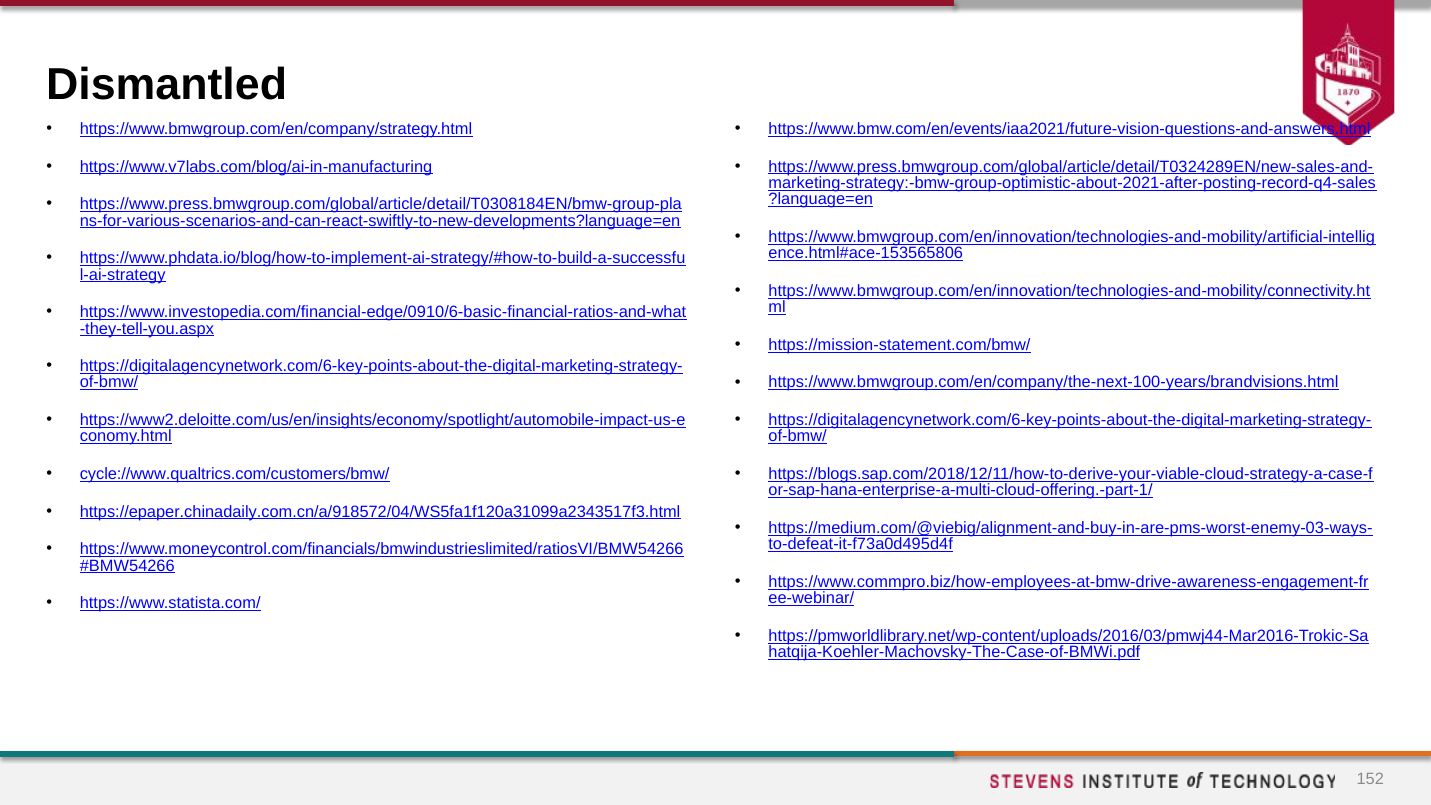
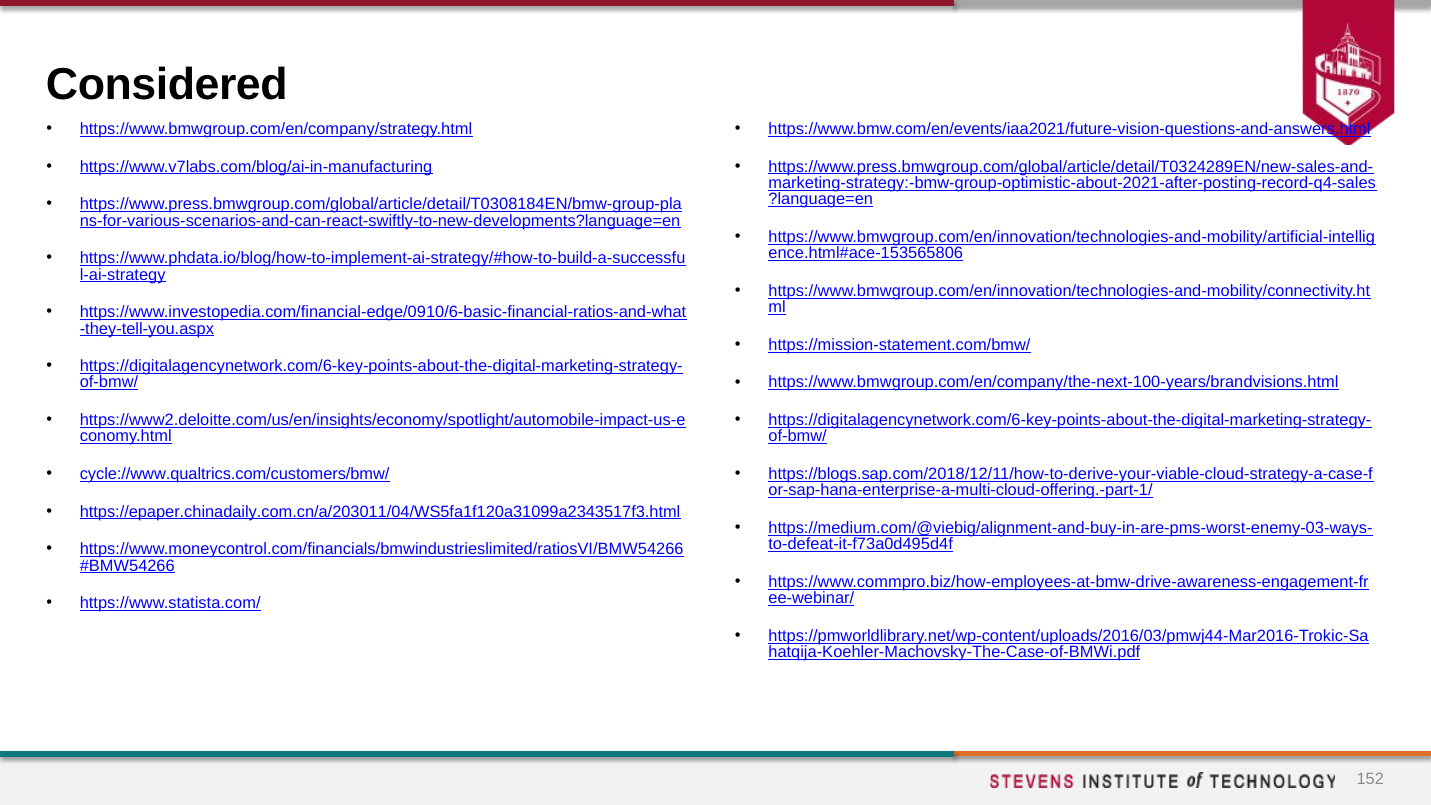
Dismantled: Dismantled -> Considered (167, 84)
https://epaper.chinadaily.com.cn/a/918572/04/WS5fa1f120a31099a2343517f3.html: https://epaper.chinadaily.com.cn/a/918572/04/WS5fa1f120a31099a2343517f3.html -> https://epaper.chinadaily.com.cn/a/203011/04/WS5fa1f120a31099a2343517f3.html (380, 512)
